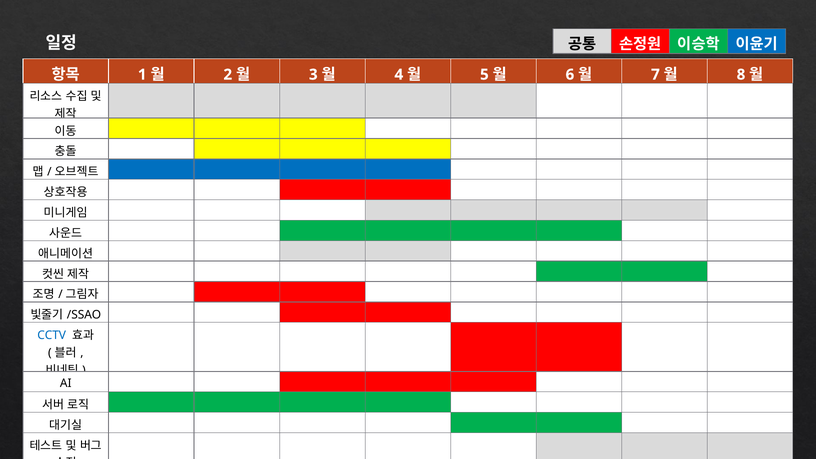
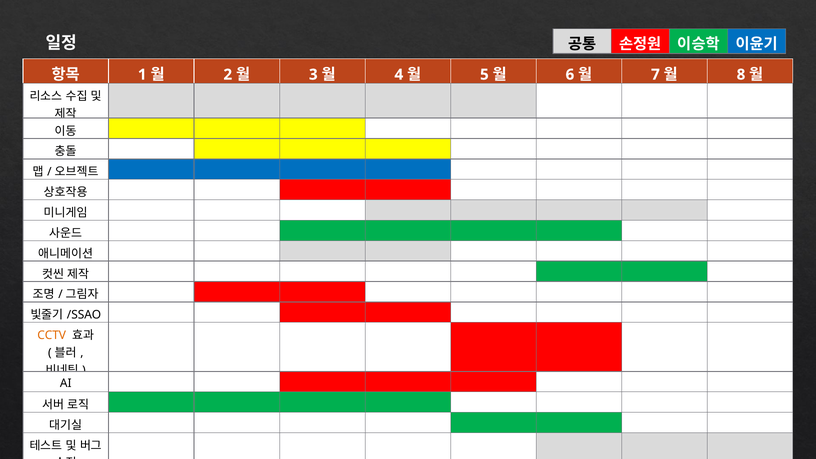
CCTV colour: blue -> orange (52, 335)
